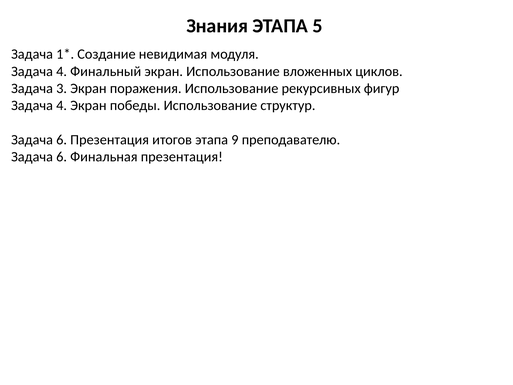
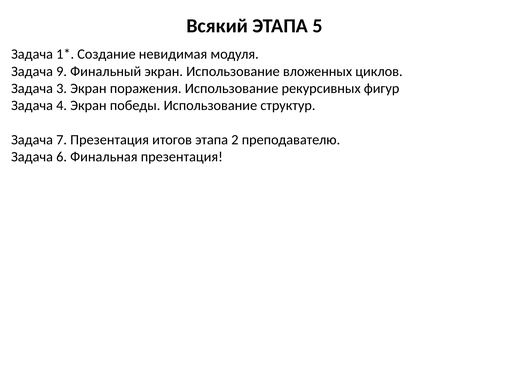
Знания: Знания -> Всякий (217, 26)
4: 4 -> 9 (62, 71)
6: 6 -> 7 (62, 140)
9: 9 -> 2 (235, 140)
